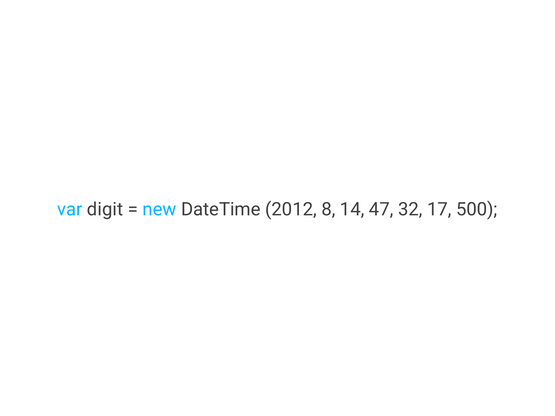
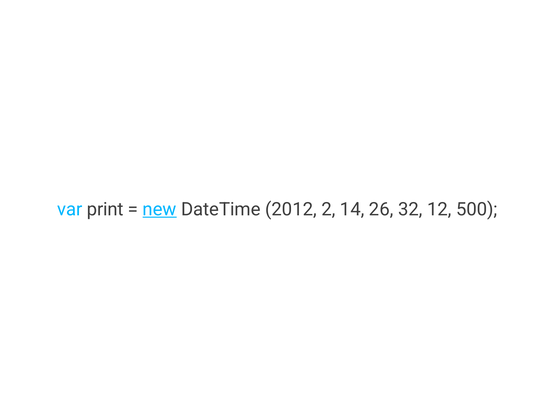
digit: digit -> print (105, 209)
new underline: none -> present (160, 209)
8: 8 -> 2 (328, 209)
47: 47 -> 26 (381, 209)
17: 17 -> 12 (439, 209)
